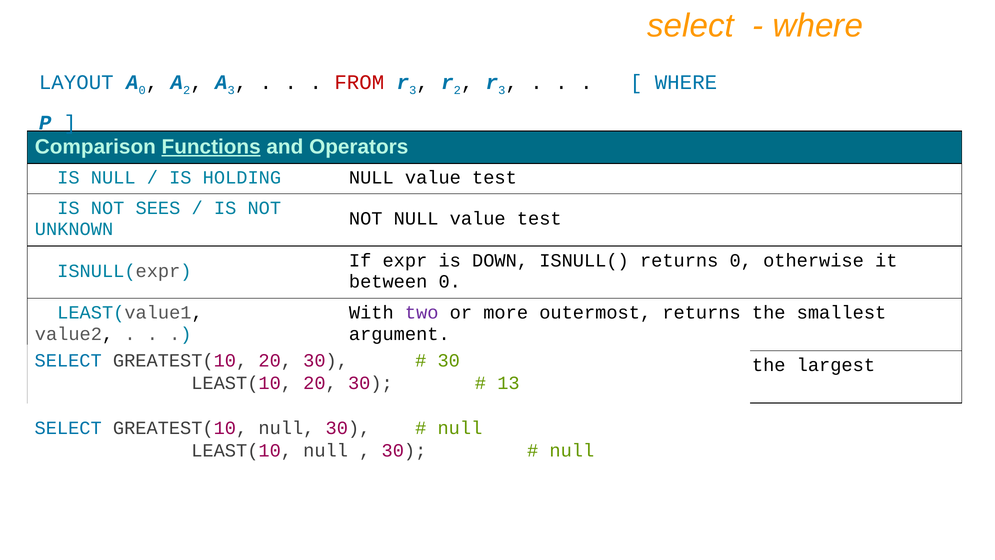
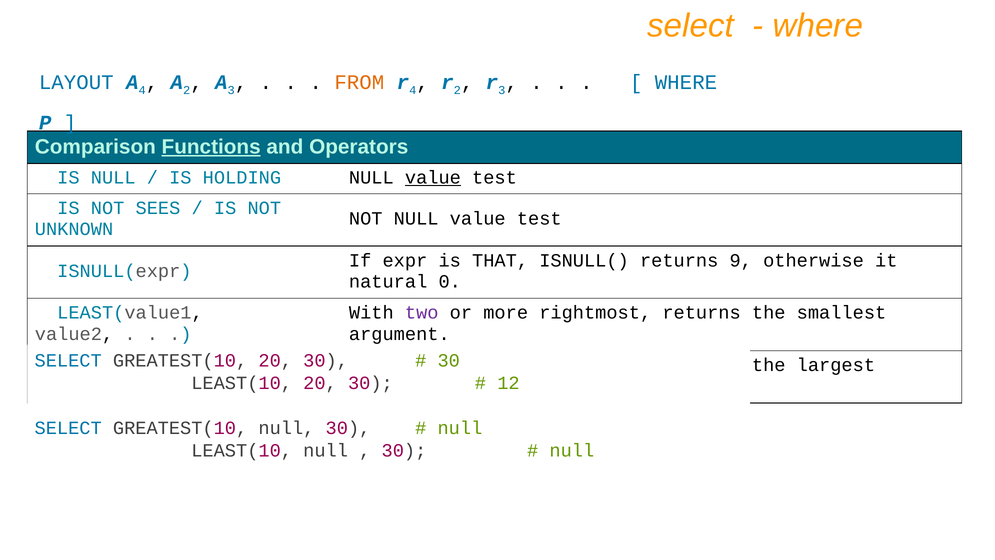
0: 0 -> 4 (142, 90)
FROM colour: red -> orange (359, 82)
3: 3 -> 4 (413, 90)
value underline: none -> present (433, 177)
DOWN: DOWN -> THAT (500, 260)
returns 0: 0 -> 9 (741, 260)
between: between -> natural (388, 281)
outermost: outermost -> rightmost (595, 313)
13: 13 -> 12 (508, 383)
